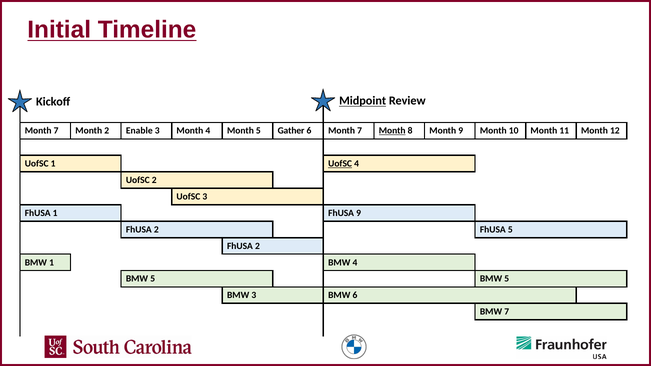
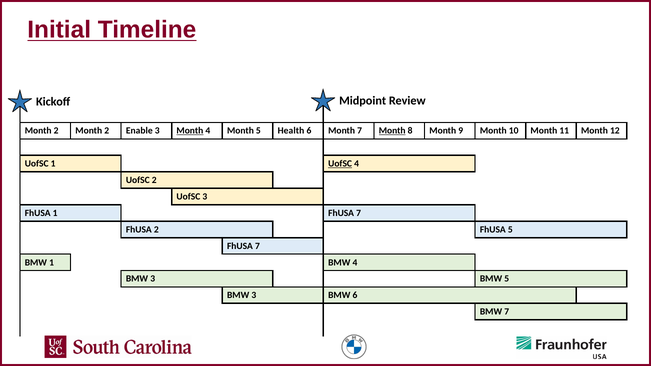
Midpoint underline: present -> none (363, 101)
7: 7 -> 2 (56, 131)
Month underline: none -> present (190, 131)
Gather: Gather -> Health (291, 131)
1 FhUSA 9: 9 -> 7 (359, 213)
2: 2 -> 7 (257, 246)
5: 5 -> 3 (153, 279)
